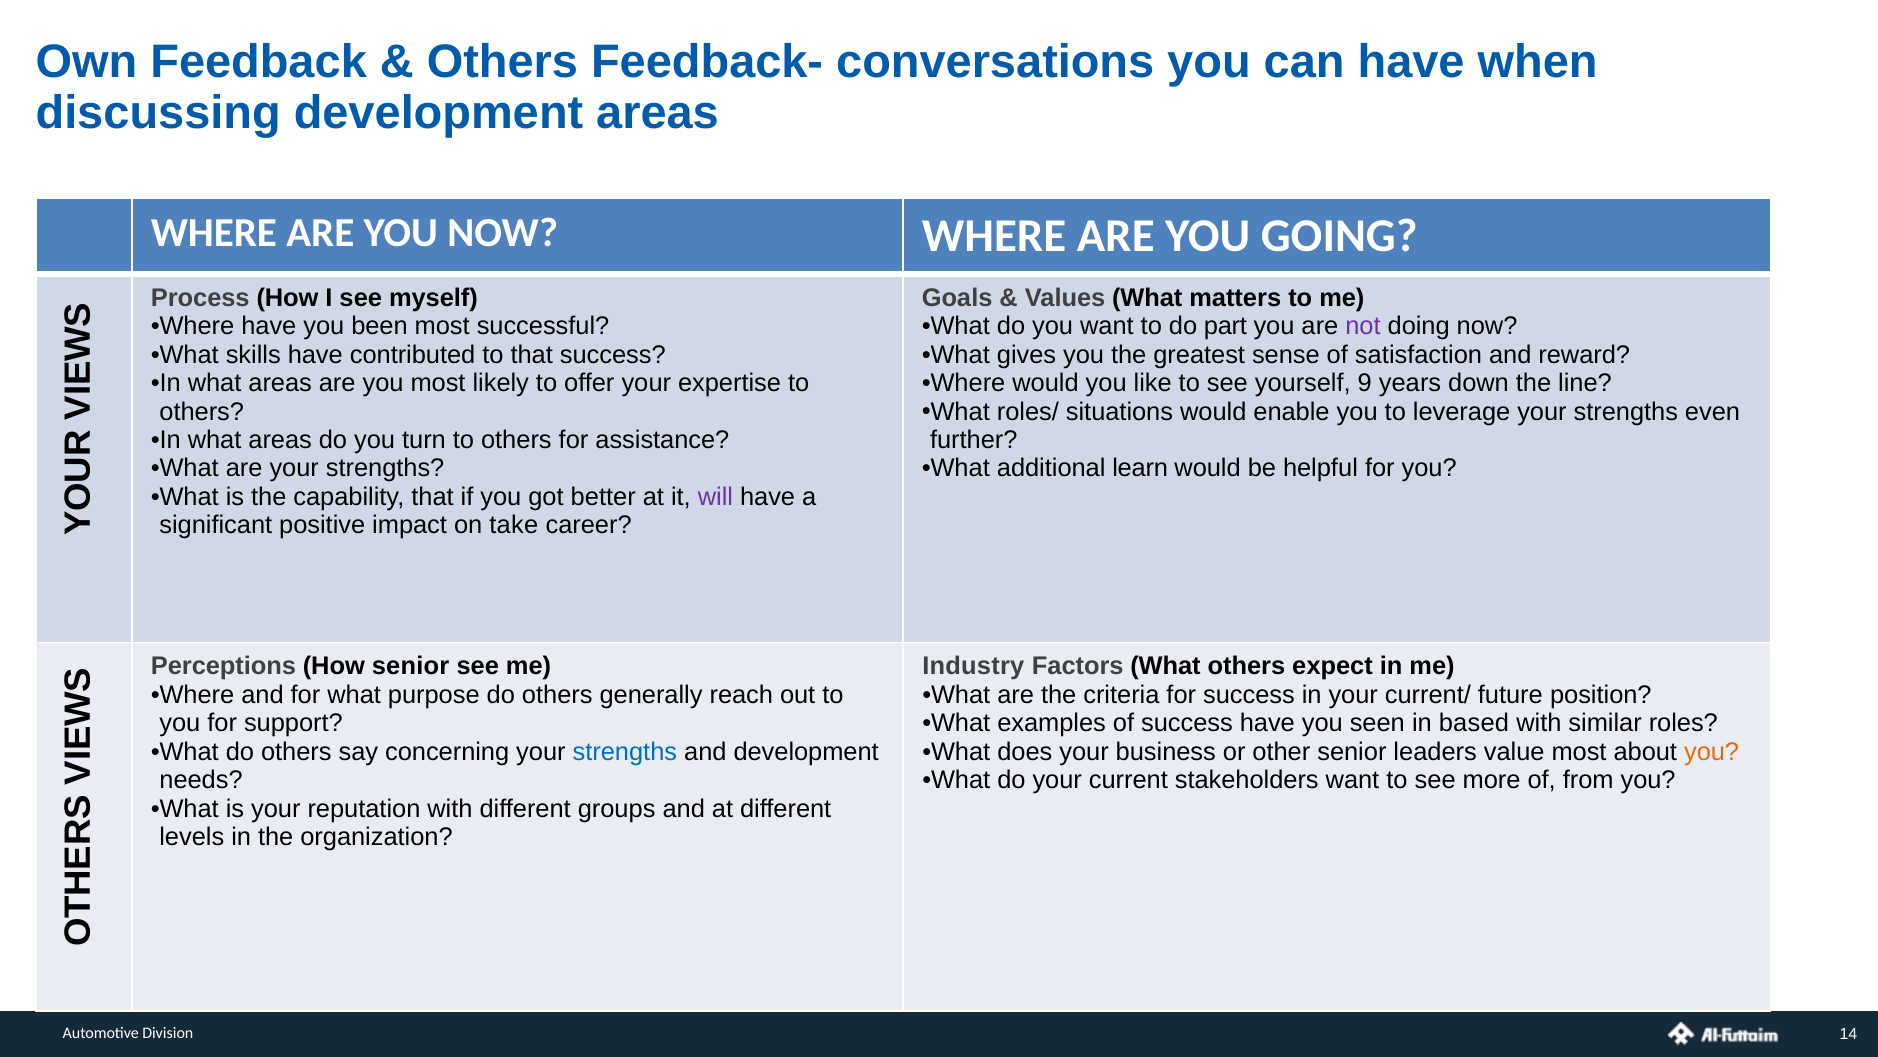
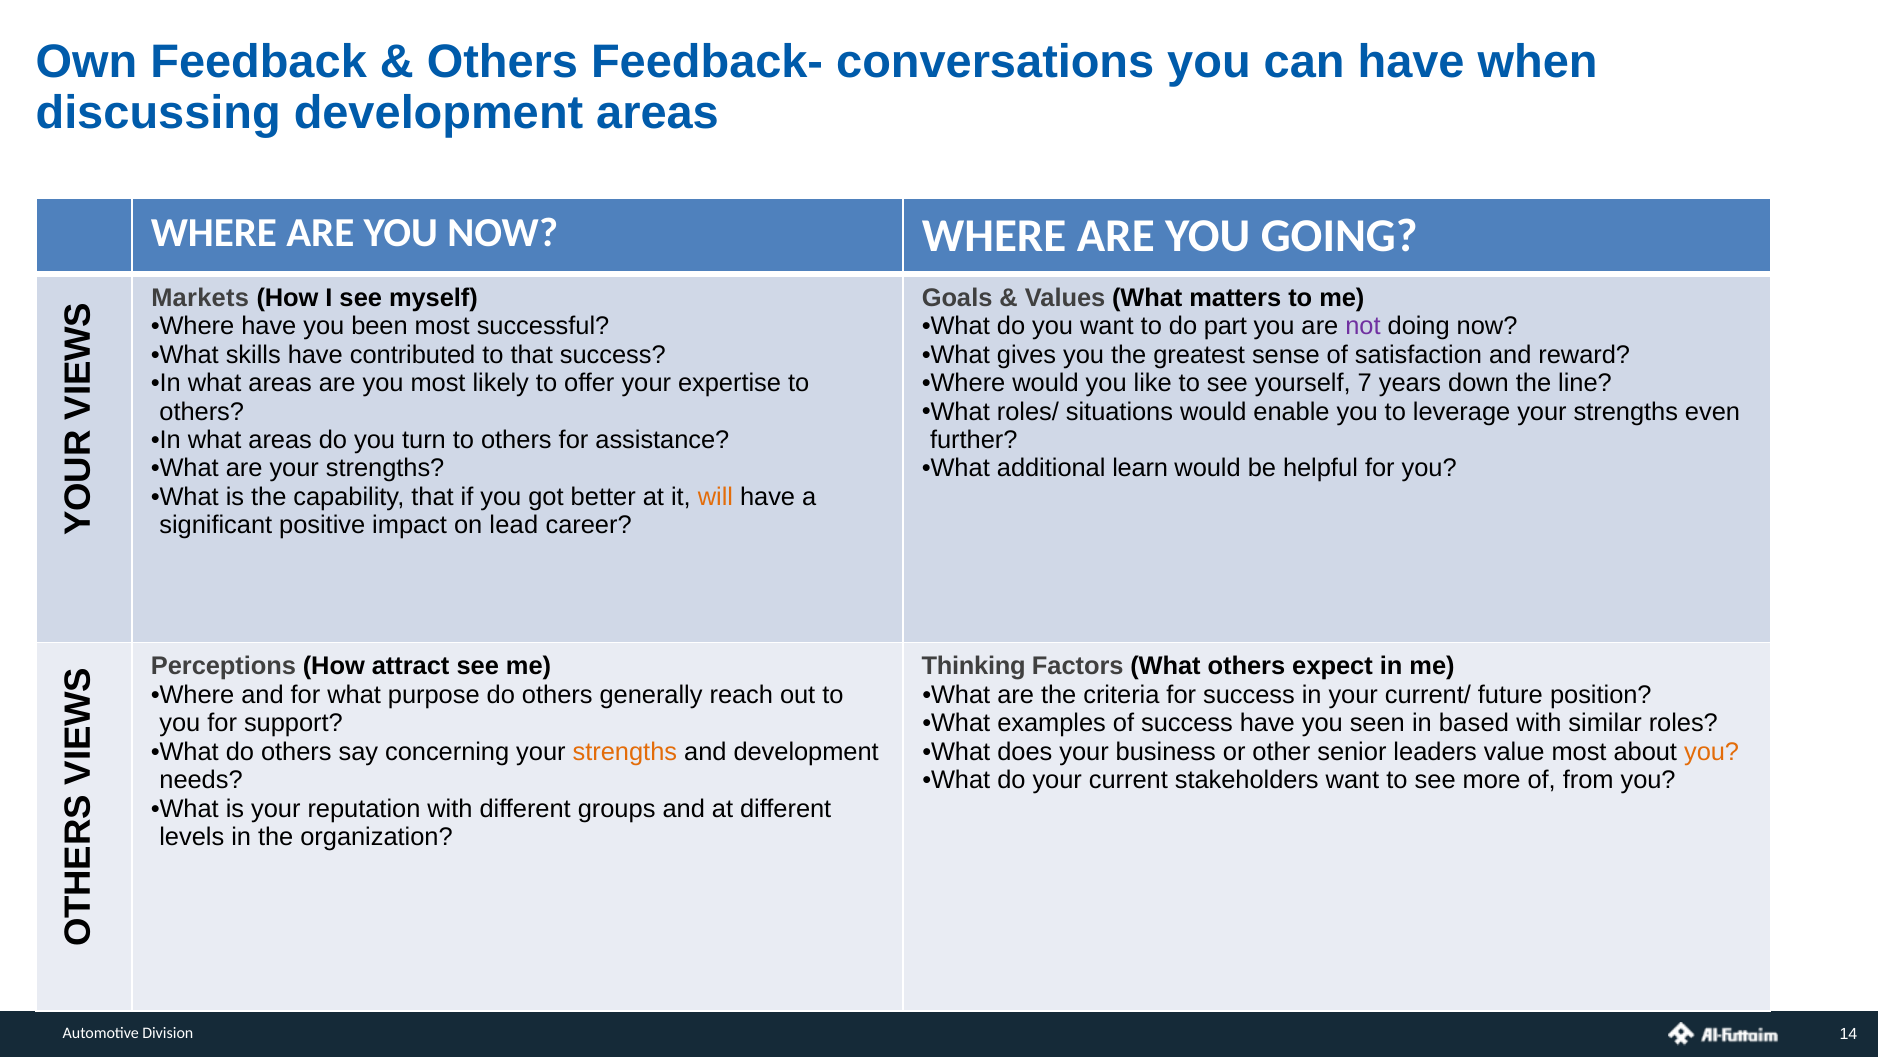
Process: Process -> Markets (200, 298)
9: 9 -> 7 (1365, 383)
will colour: purple -> orange (715, 497)
take: take -> lead (514, 525)
How senior: senior -> attract (411, 666)
Industry: Industry -> Thinking (974, 666)
strengths colour: blue -> orange (625, 751)
